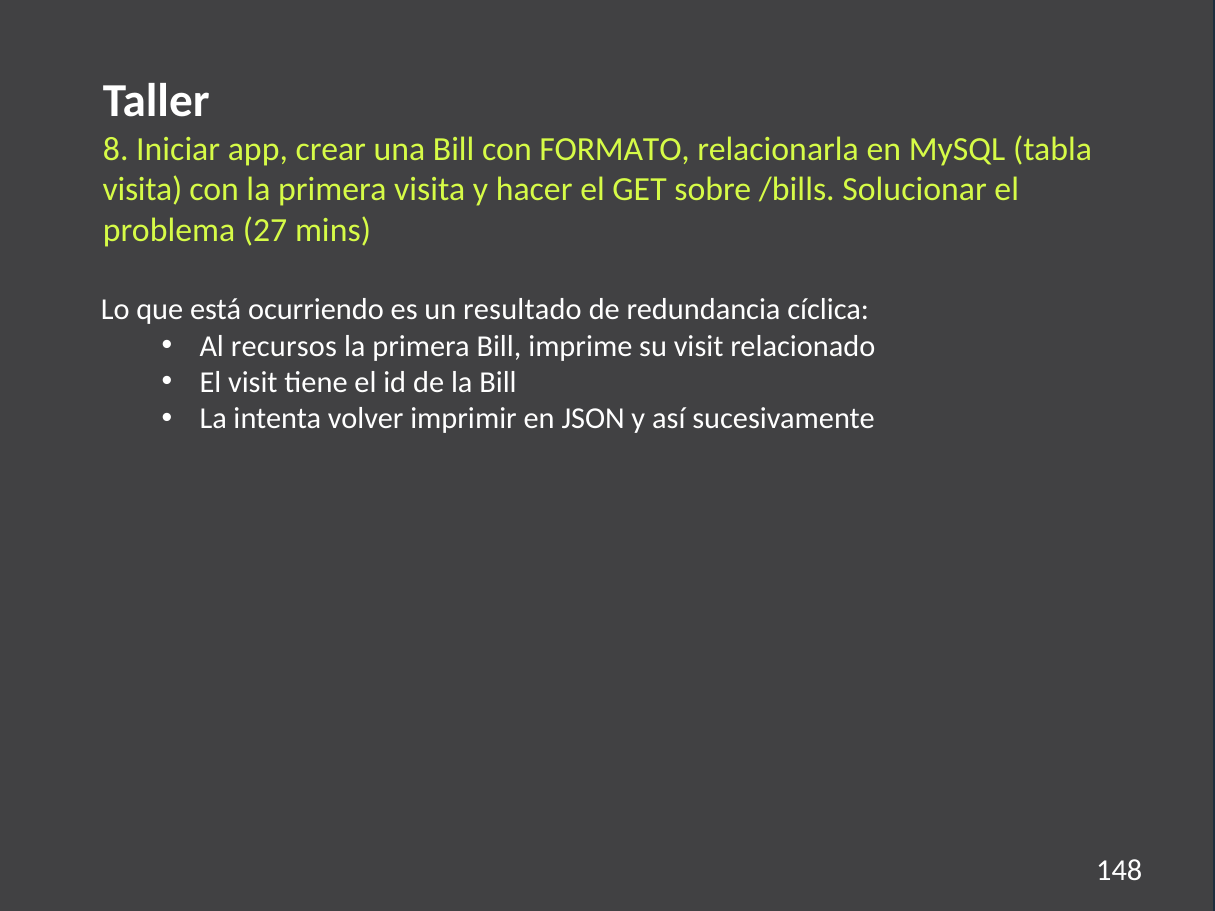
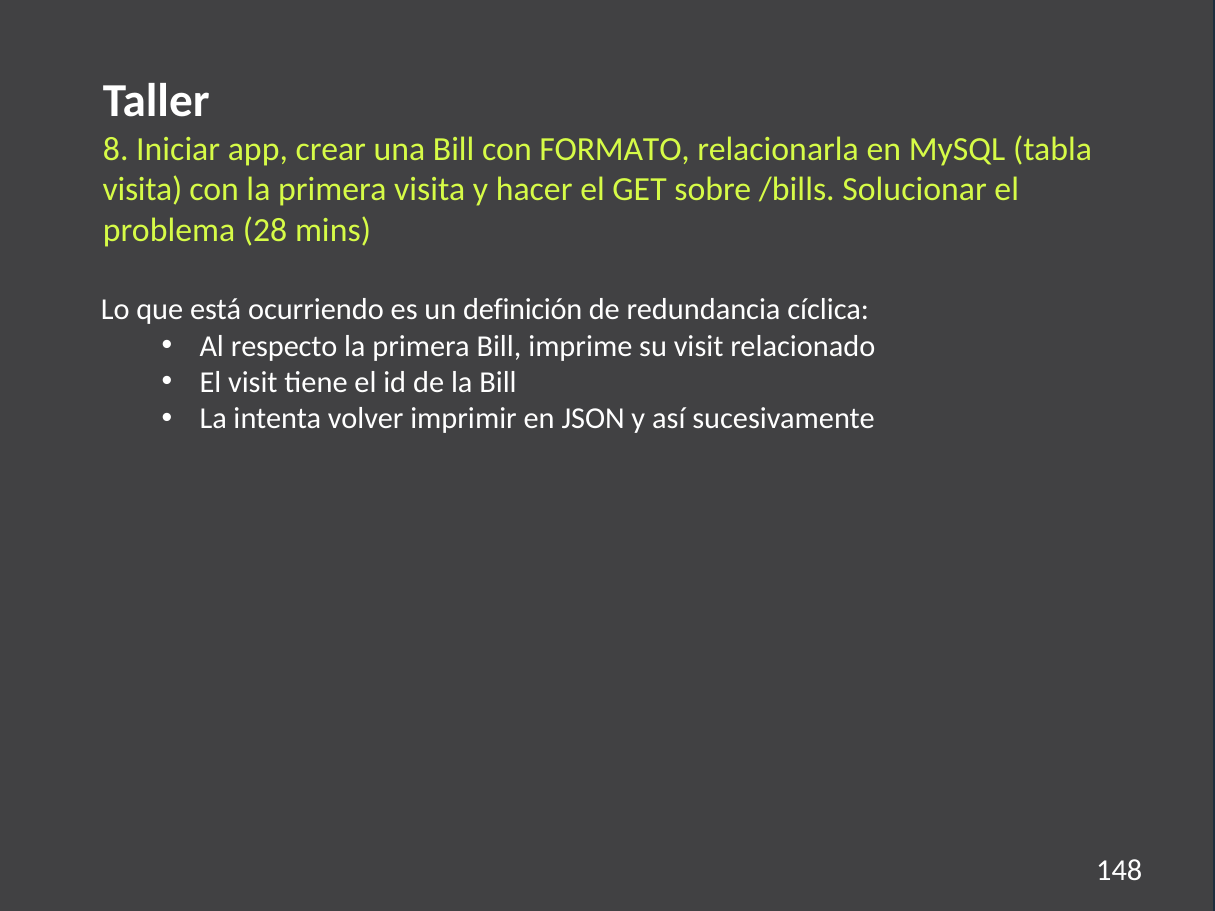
27: 27 -> 28 (265, 230)
resultado: resultado -> definición (523, 310)
recursos: recursos -> respecto (284, 346)
